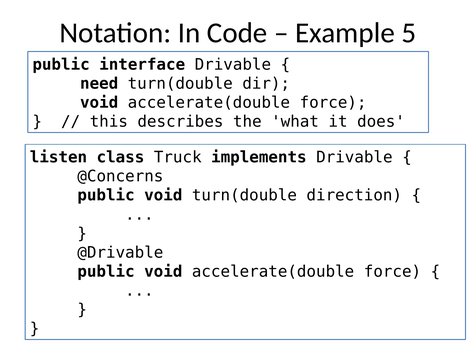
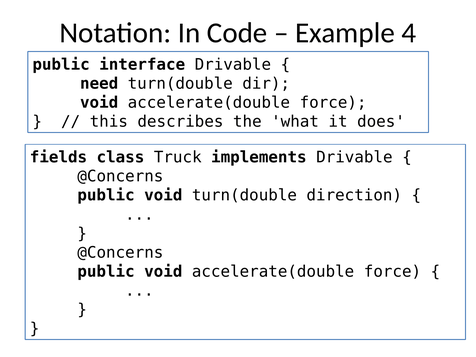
5: 5 -> 4 (409, 33)
listen: listen -> fields (58, 157)
@Drivable: @Drivable -> @Concerns (120, 253)
